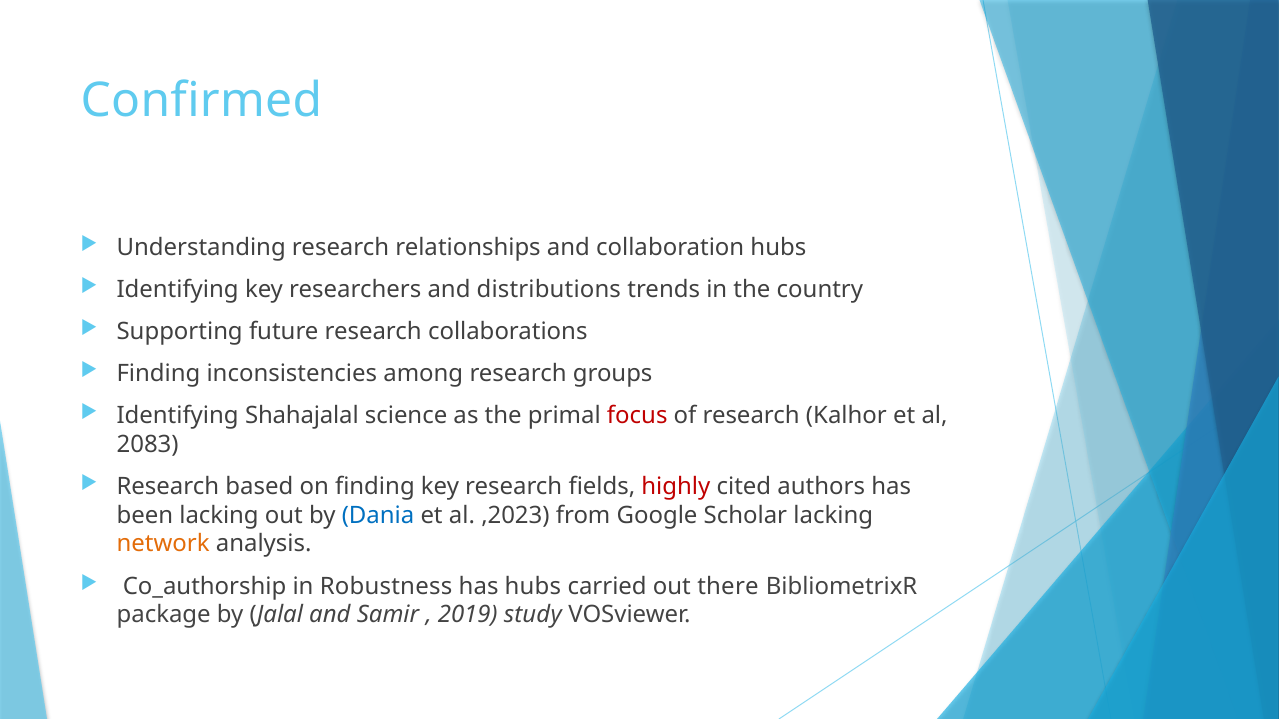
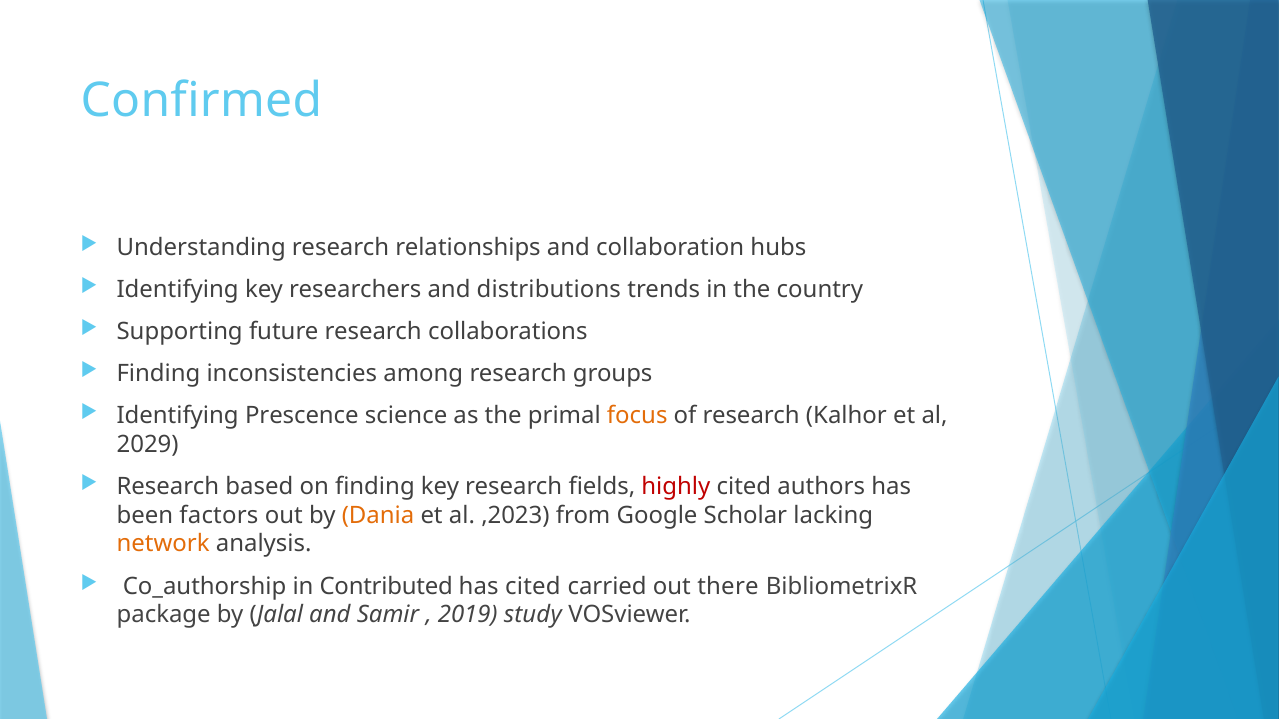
Shahajalal: Shahajalal -> Prescence (302, 416)
focus colour: red -> orange (637, 416)
2083: 2083 -> 2029 (148, 445)
been lacking: lacking -> factors (219, 516)
Dania colour: blue -> orange (378, 516)
Robustness: Robustness -> Contributed (386, 587)
has hubs: hubs -> cited (533, 587)
